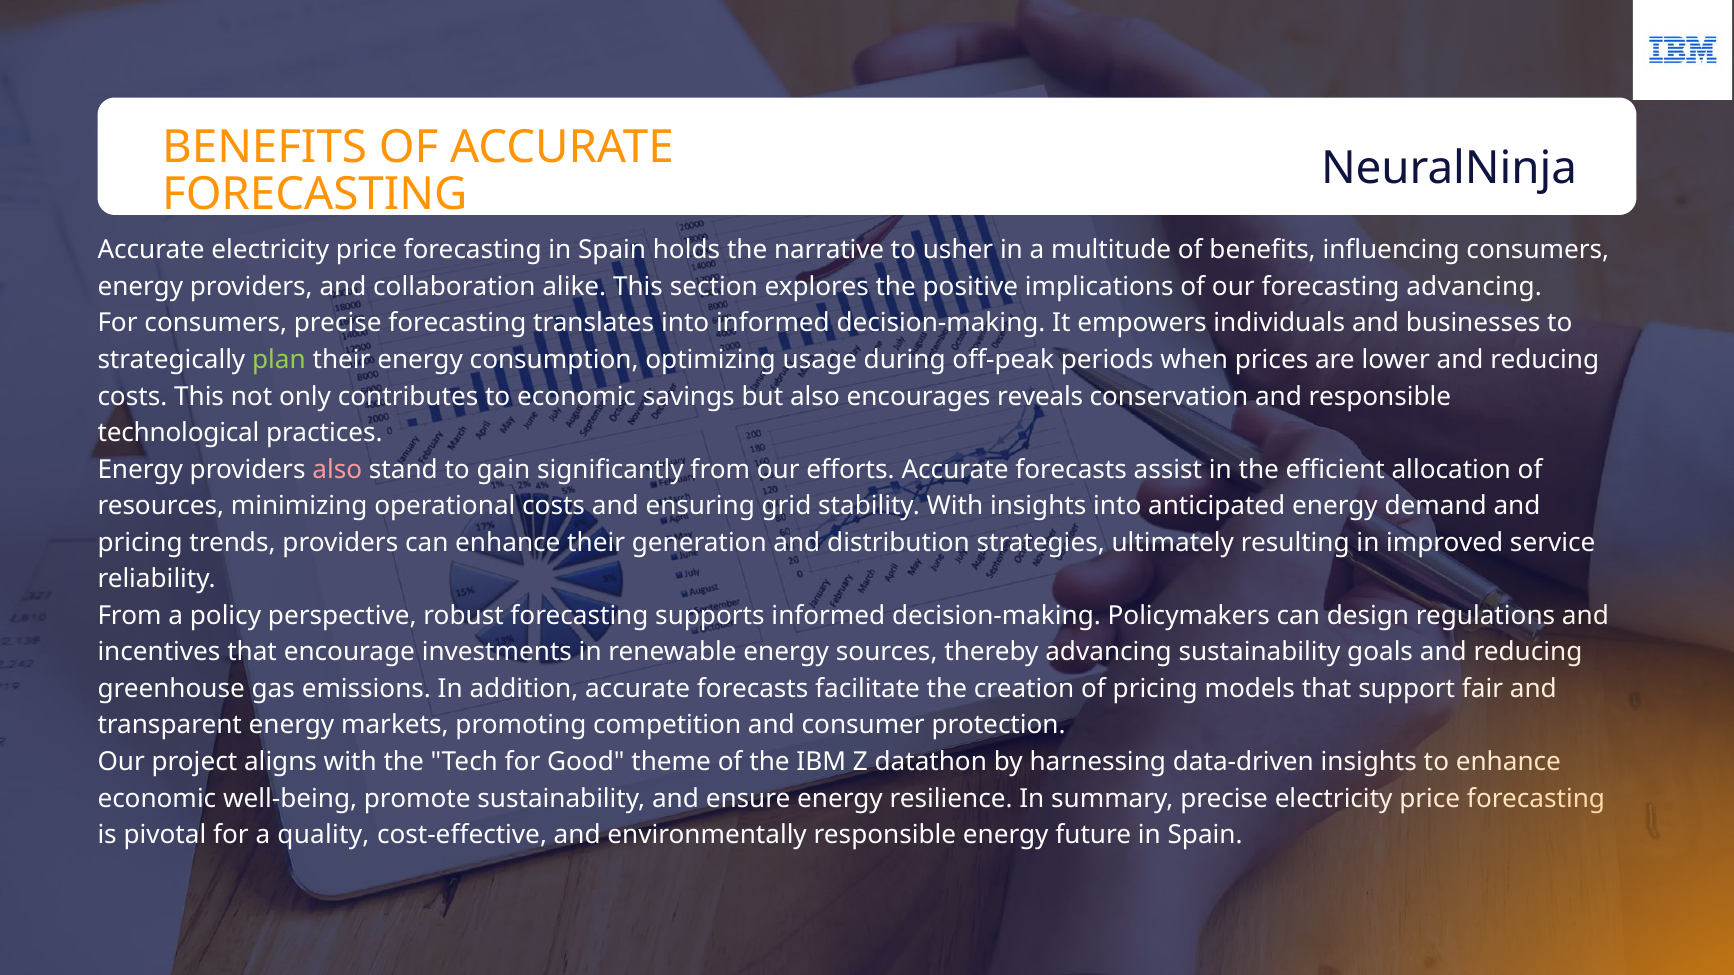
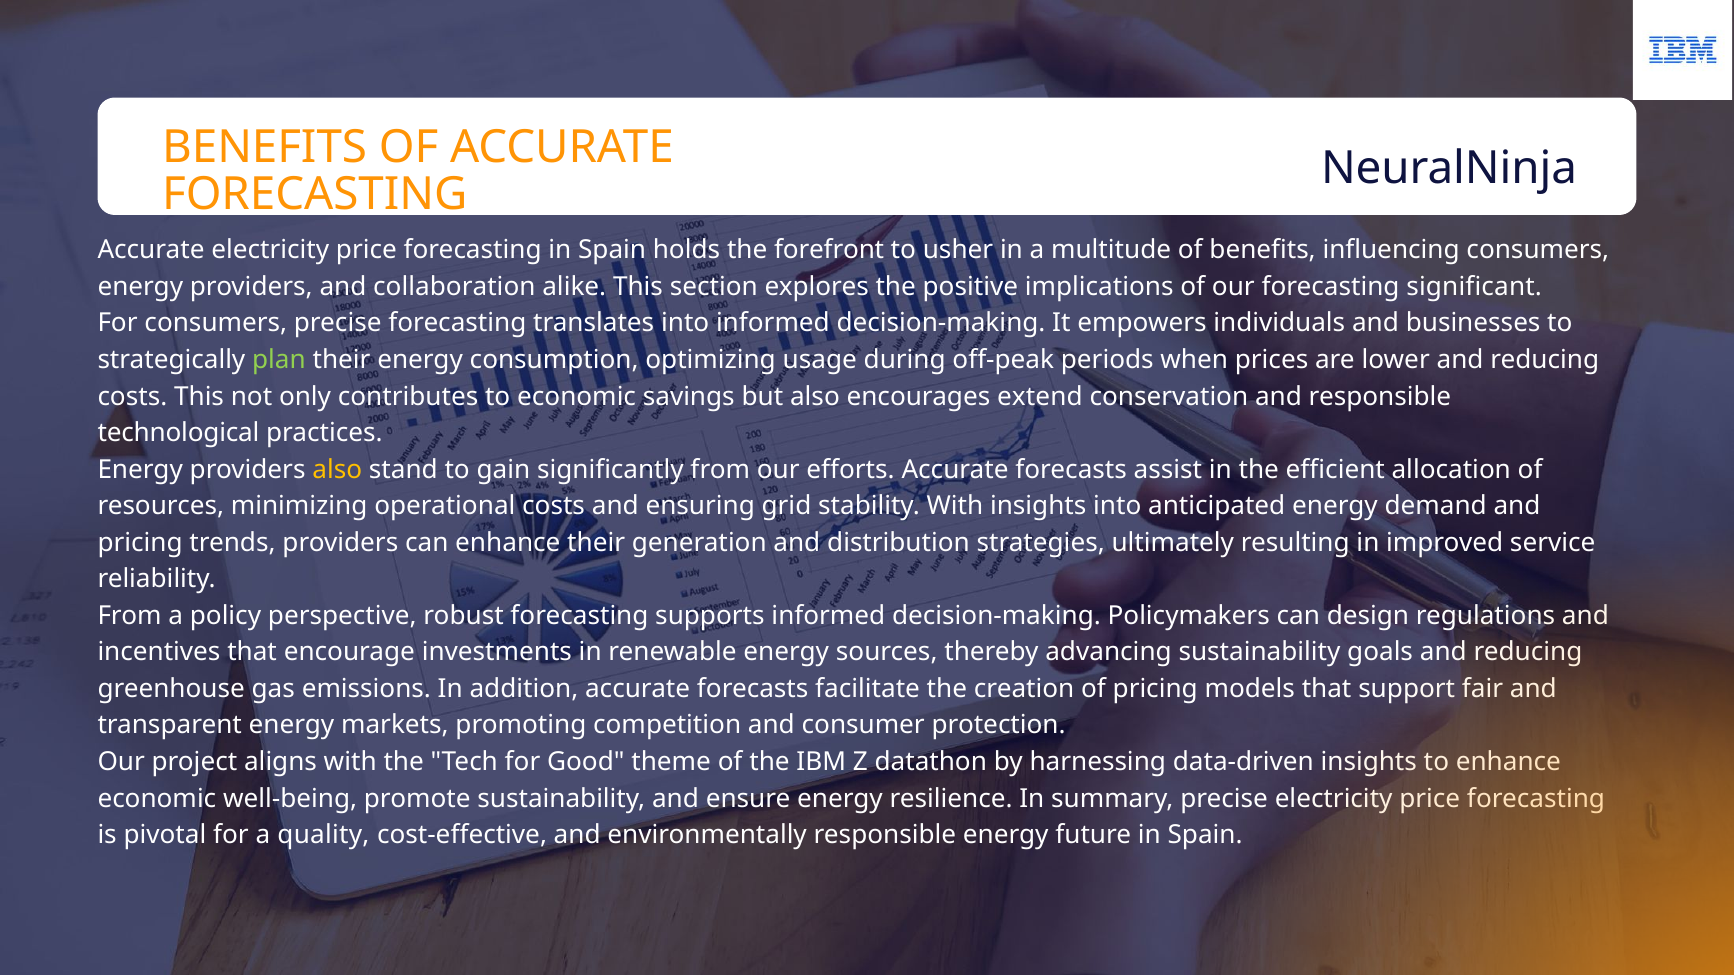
narrative: narrative -> forefront (829, 250)
forecasting advancing: advancing -> significant (1474, 287)
reveals: reveals -> extend (1040, 397)
also colour: pink -> yellow (337, 470)
